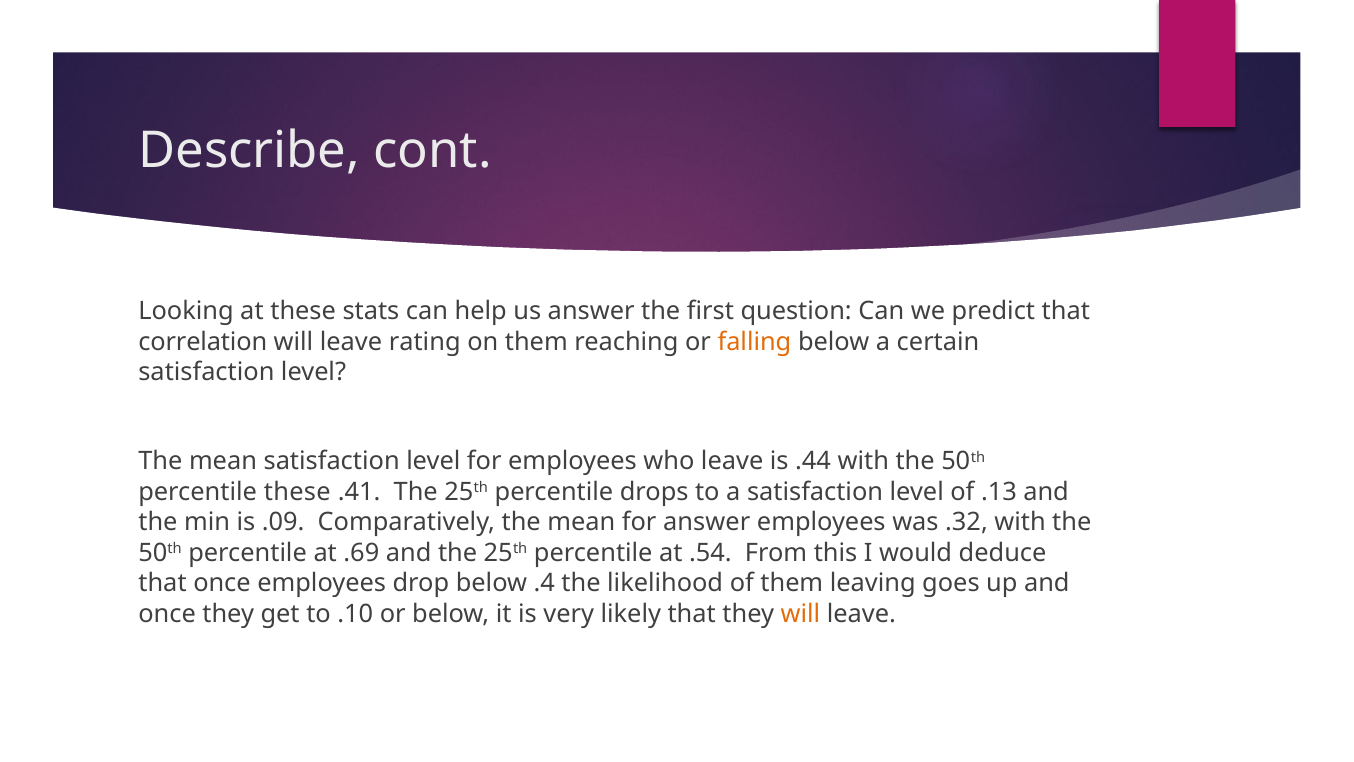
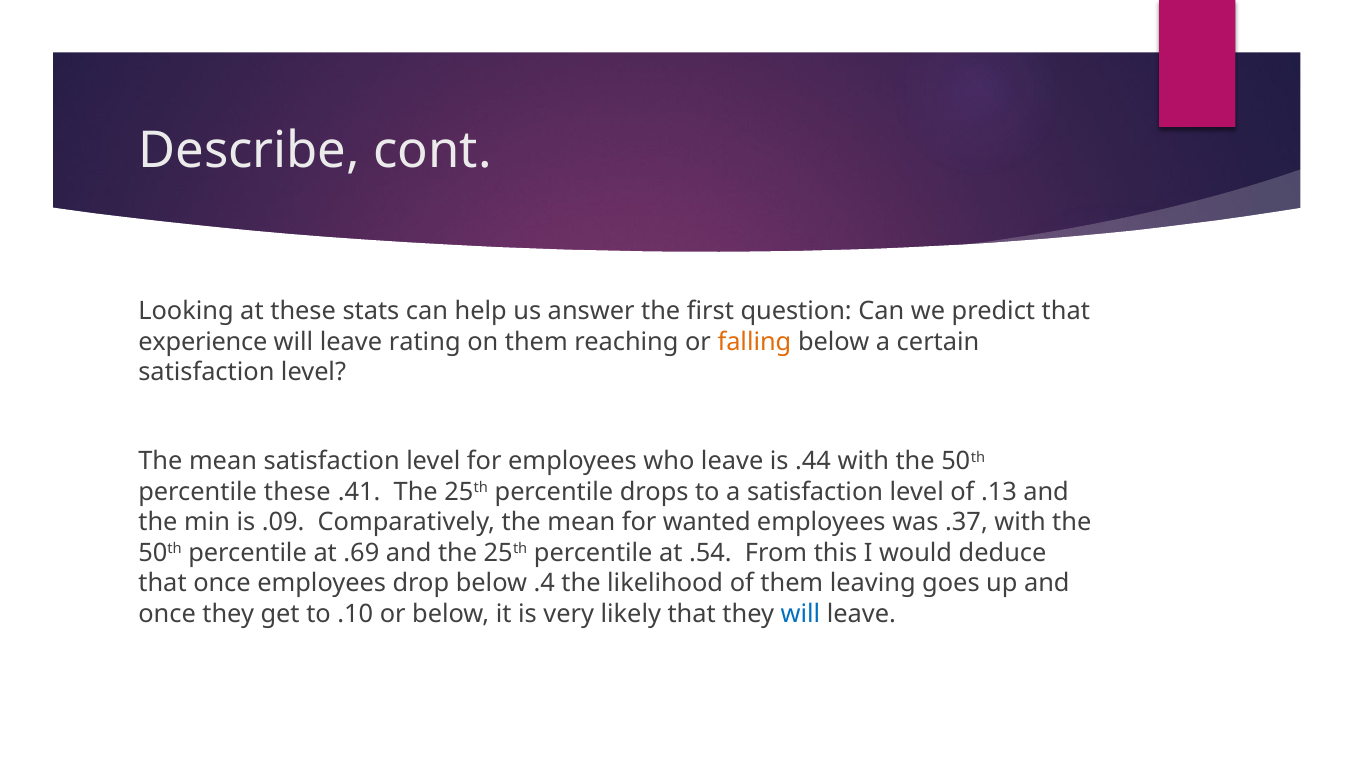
correlation: correlation -> experience (203, 342)
for answer: answer -> wanted (707, 522)
.32: .32 -> .37 (966, 522)
will colour: orange -> blue (800, 614)
